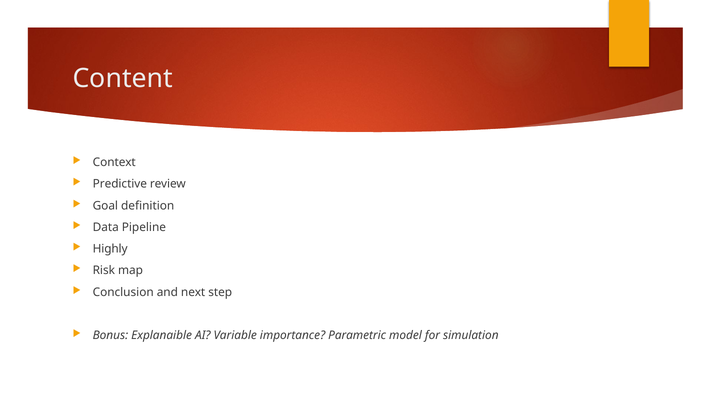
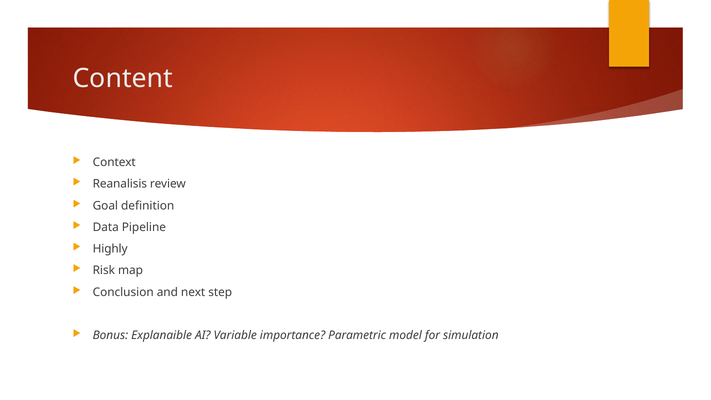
Predictive: Predictive -> Reanalisis (120, 184)
